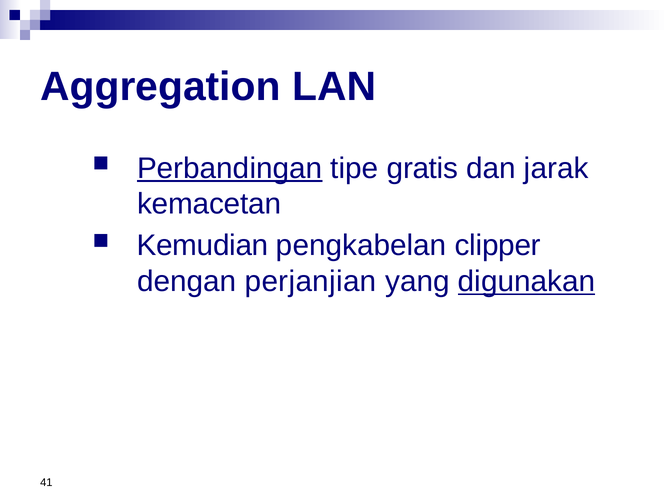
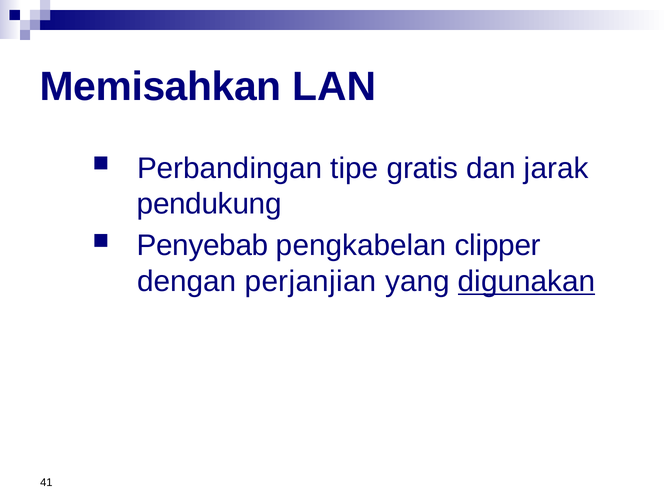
Aggregation: Aggregation -> Memisahkan (161, 86)
Perbandingan underline: present -> none (230, 168)
kemacetan: kemacetan -> pendukung (209, 204)
Kemudian: Kemudian -> Penyebab (203, 246)
